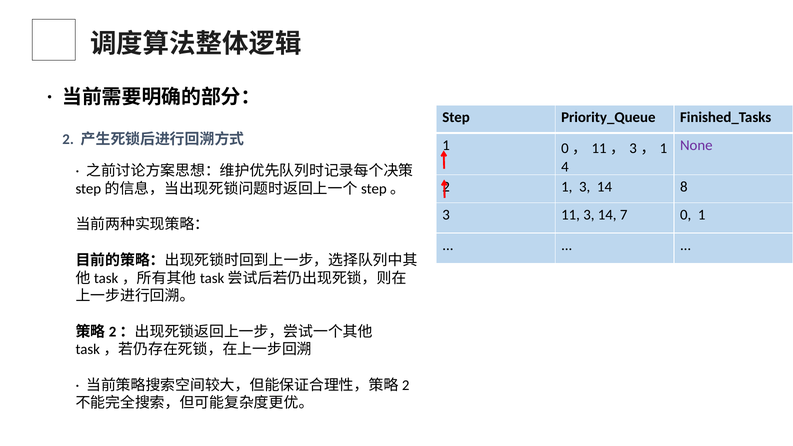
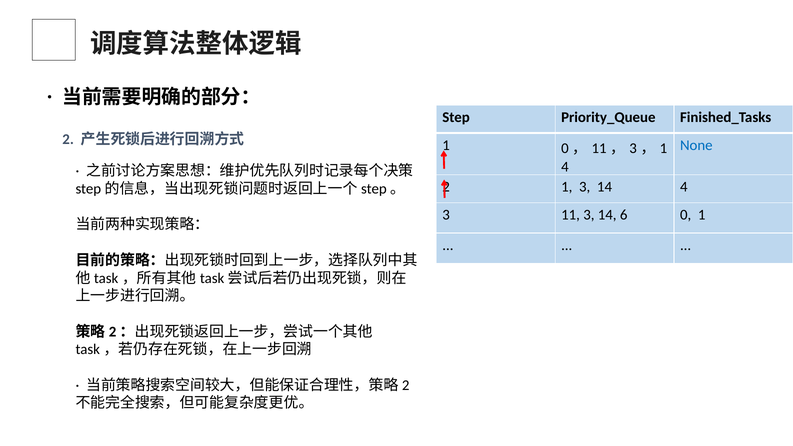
None colour: purple -> blue (696, 145)
14 8: 8 -> 4 (684, 187)
7: 7 -> 6 (624, 215)
